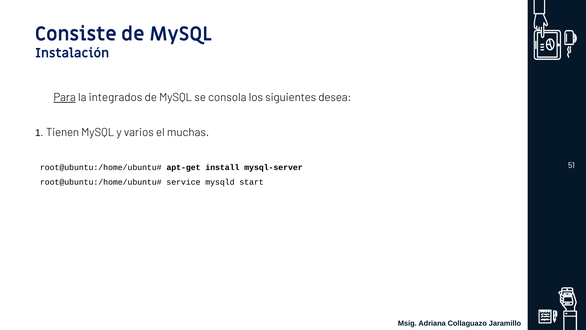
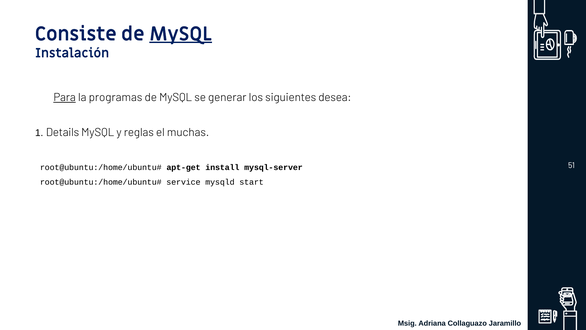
MySQL underline: none -> present (181, 34)
integrados: integrados -> programas (115, 97)
consola: consola -> generar (227, 97)
Tienen: Tienen -> Details (63, 132)
varios: varios -> reglas (139, 132)
